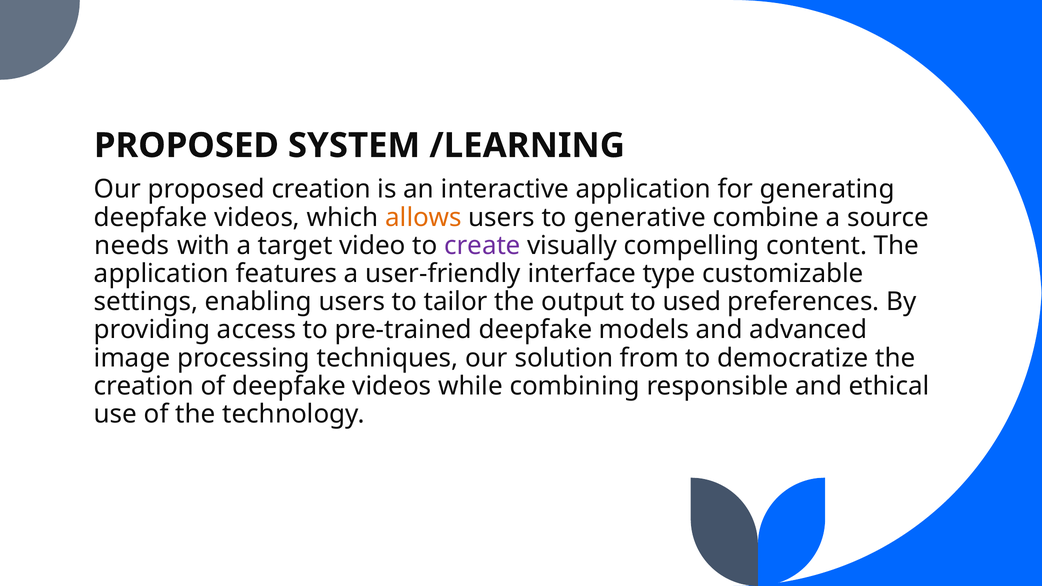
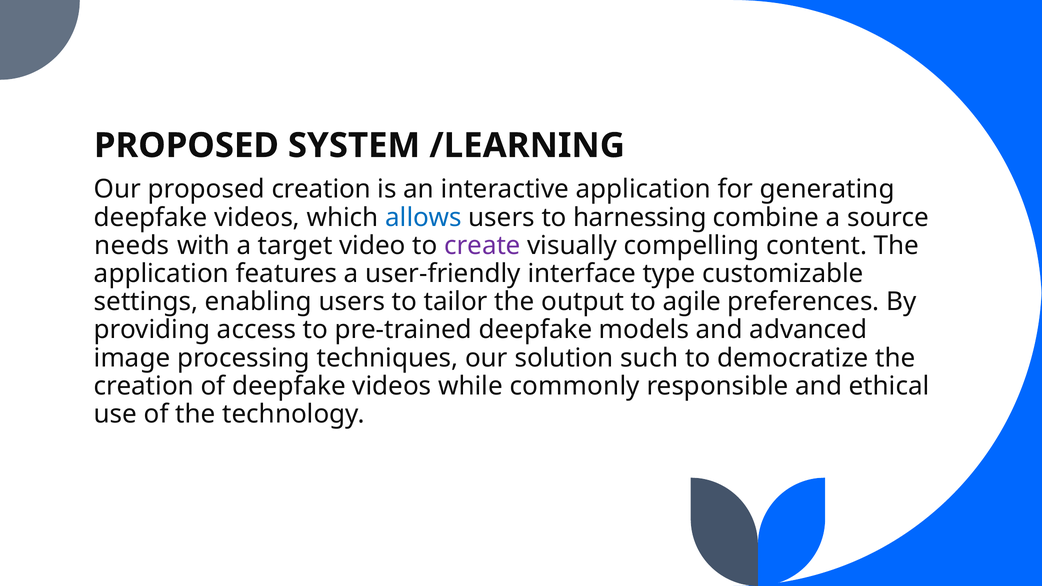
allows colour: orange -> blue (424, 217)
generative: generative -> harnessing (640, 217)
used: used -> agile (692, 302)
from: from -> such (649, 358)
combining: combining -> commonly (575, 386)
